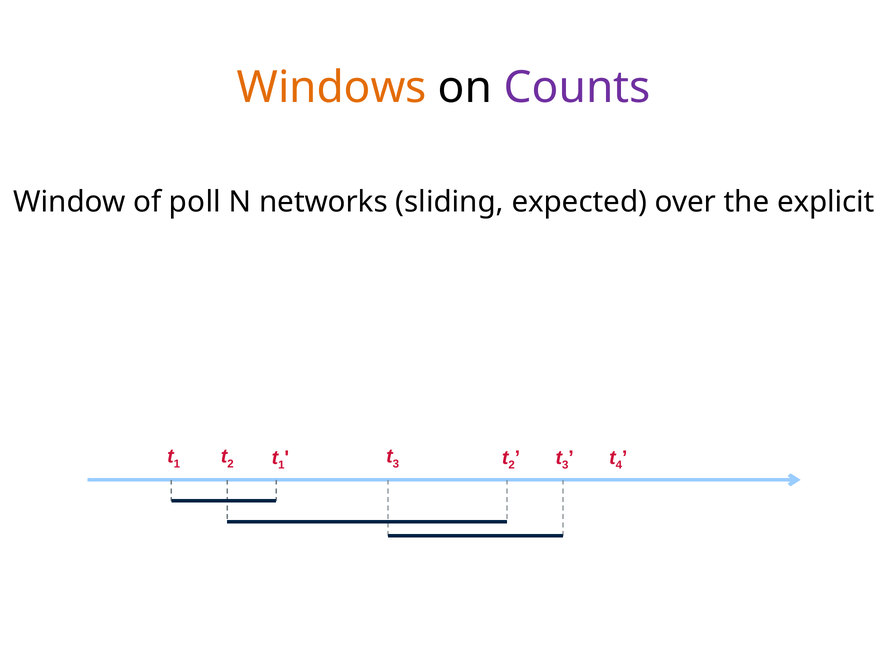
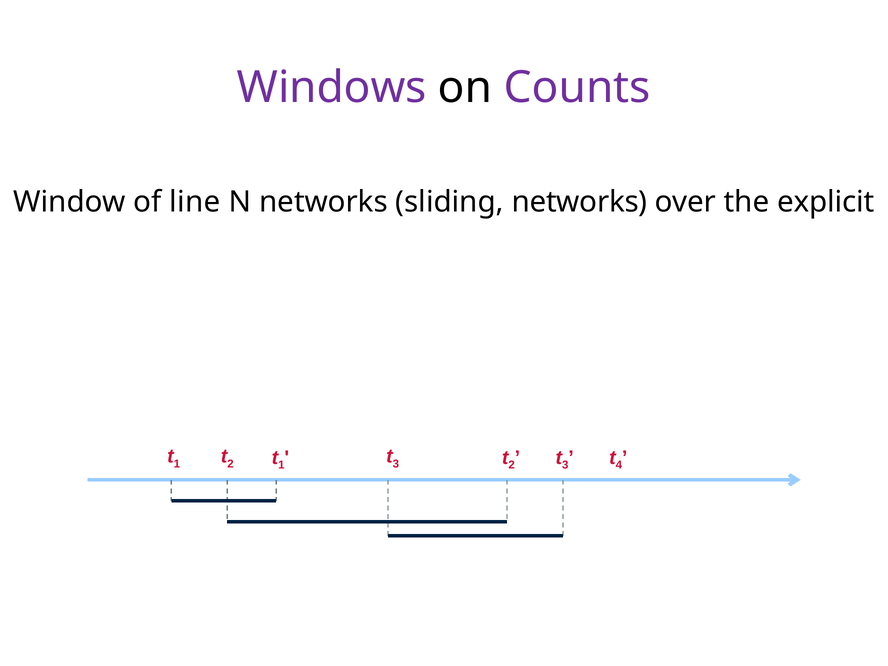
Windows colour: orange -> purple (332, 87)
poll: poll -> line (195, 202)
sliding expected: expected -> networks (579, 202)
